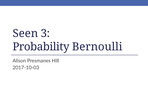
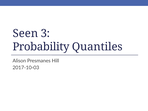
Bernoulli: Bernoulli -> Quantiles (97, 47)
